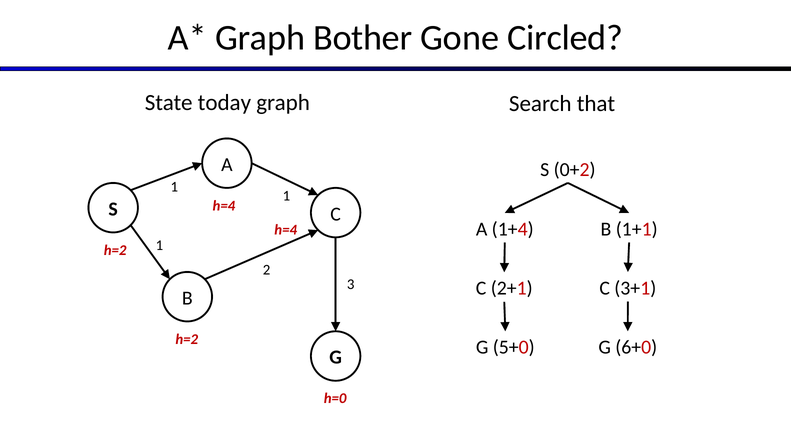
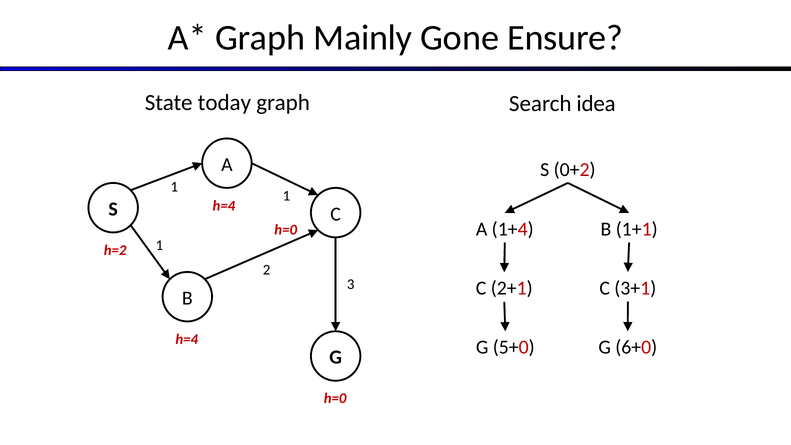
Bother: Bother -> Mainly (363, 38)
Circled: Circled -> Ensure (565, 38)
that: that -> idea (596, 104)
h=4: h=4 -> h=0 (286, 230)
h=2: h=2 -> h=4 (187, 339)
